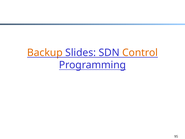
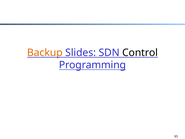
Control colour: orange -> black (140, 53)
